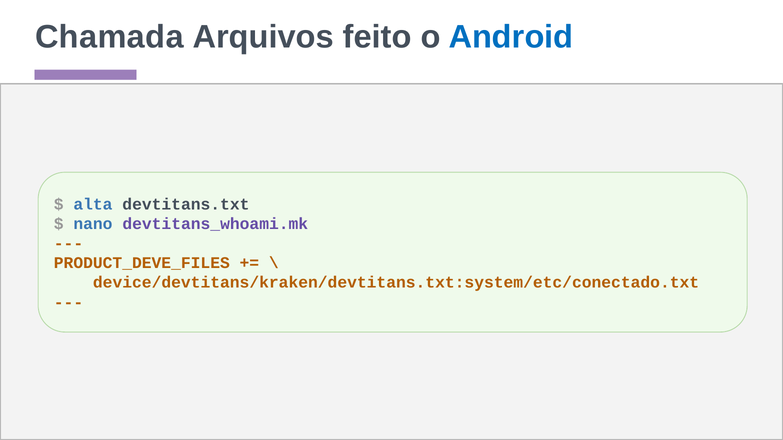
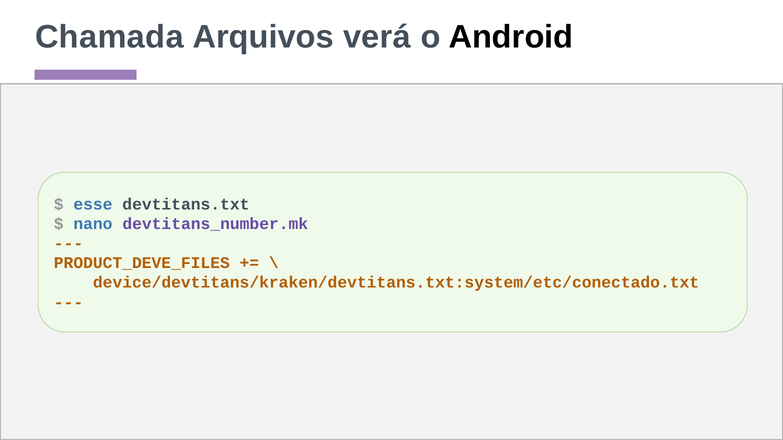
feito: feito -> verá (377, 37)
Android colour: blue -> black (511, 37)
alta: alta -> esse (93, 205)
devtitans_whoami.mk: devtitans_whoami.mk -> devtitans_number.mk (215, 224)
